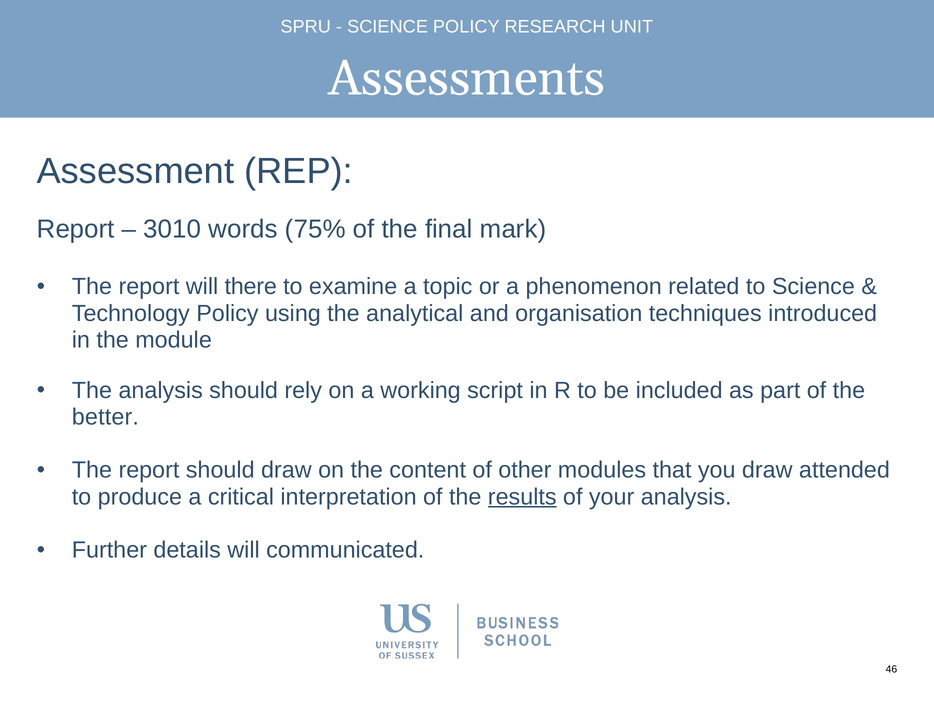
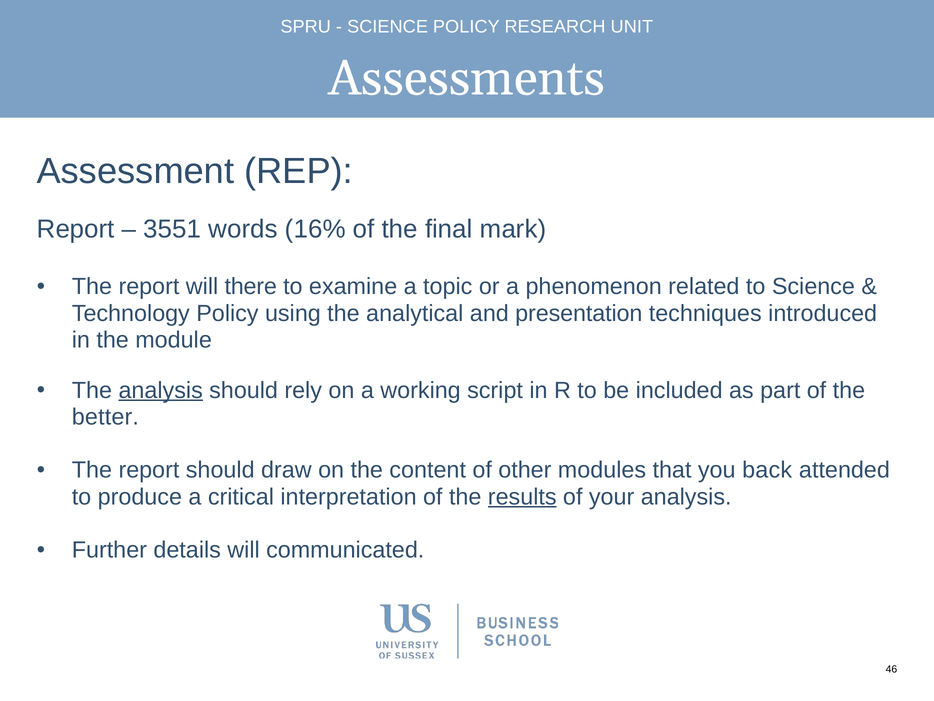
3010: 3010 -> 3551 (172, 229)
75%: 75% -> 16% (315, 229)
organisation: organisation -> presentation (579, 313)
analysis underline: none -> present (161, 390)
you draw: draw -> back (767, 470)
